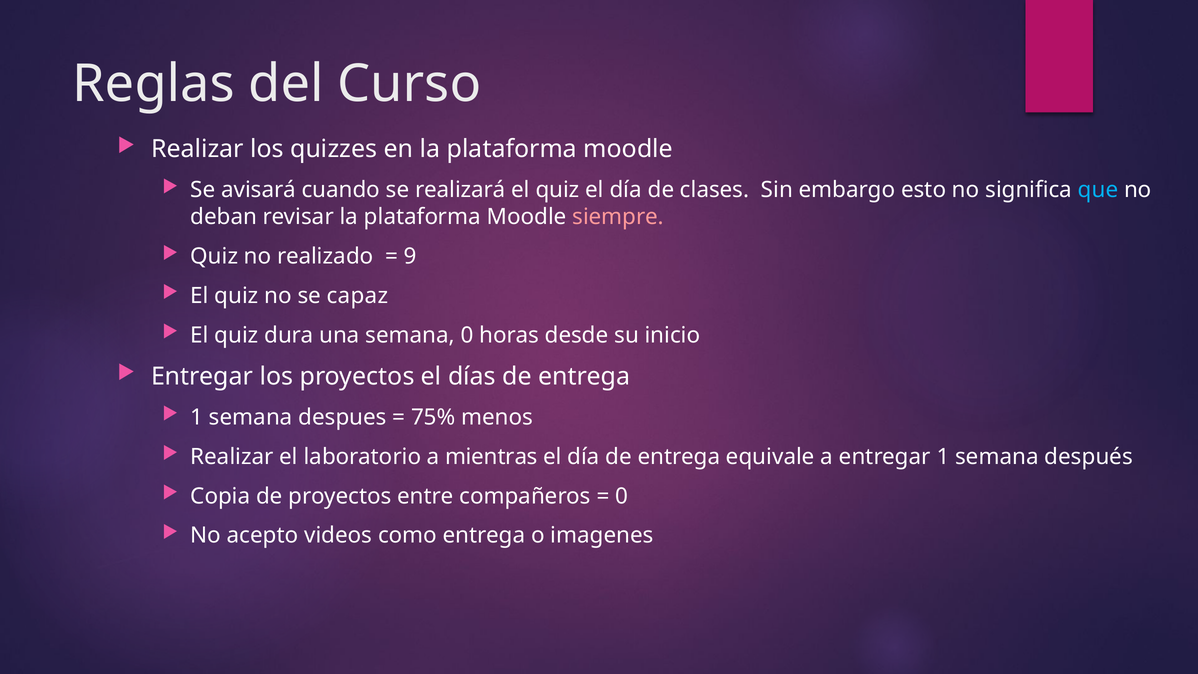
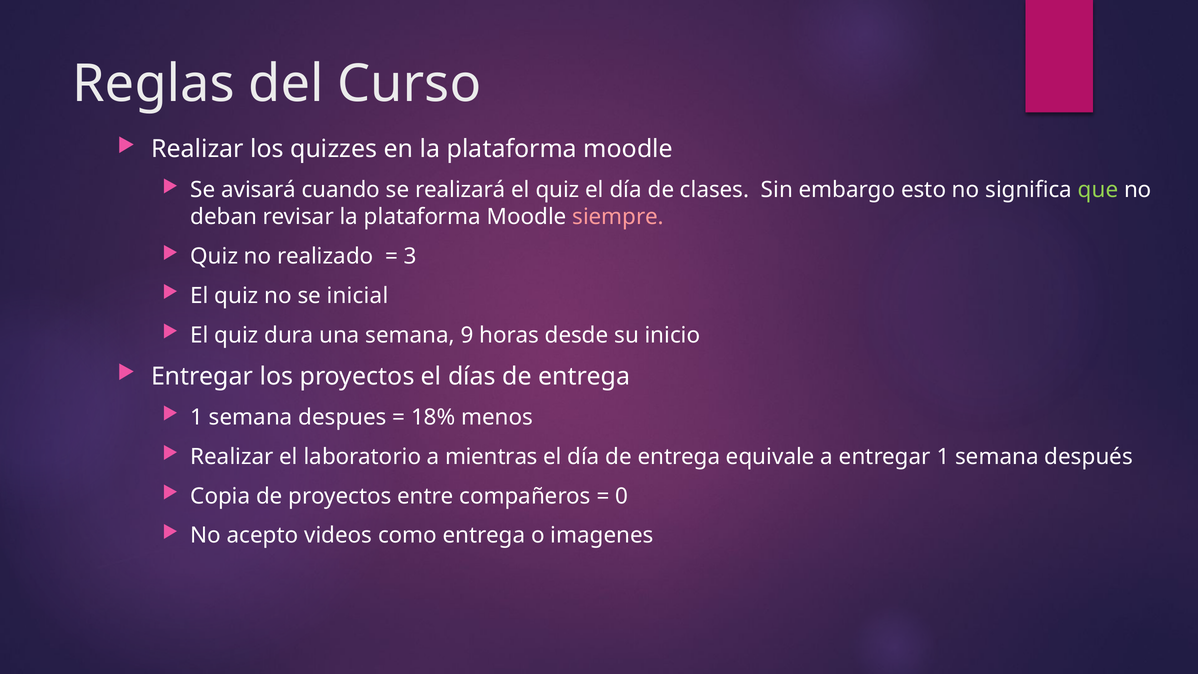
que colour: light blue -> light green (1098, 190)
9: 9 -> 3 (410, 256)
capaz: capaz -> inicial (358, 296)
semana 0: 0 -> 9 (467, 335)
75%: 75% -> 18% (433, 417)
